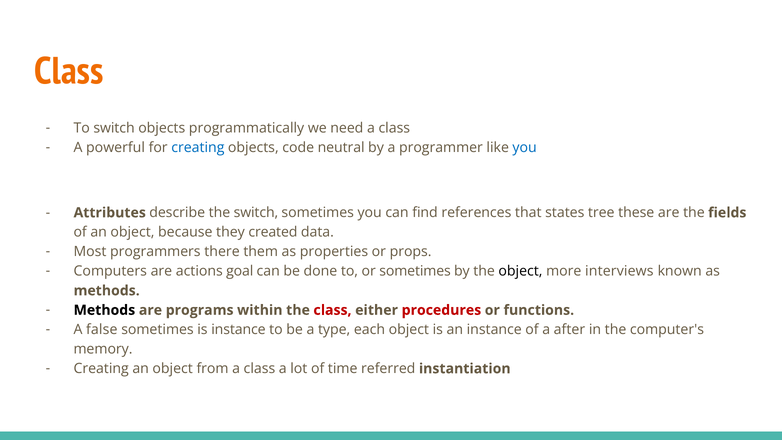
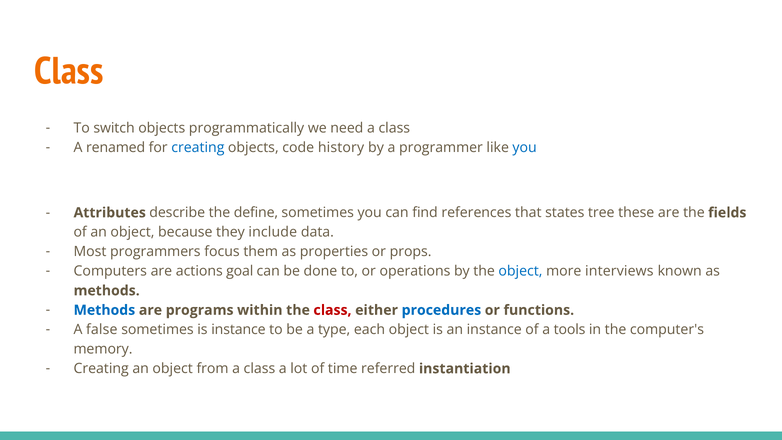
powerful: powerful -> renamed (116, 148)
neutral: neutral -> history (341, 148)
the switch: switch -> define (256, 213)
created: created -> include (273, 232)
there: there -> focus (222, 252)
or sometimes: sometimes -> operations (415, 271)
object colour: black -> blue (520, 271)
Methods colour: black -> blue (104, 310)
procedures colour: red -> blue (441, 310)
after: after -> tools (570, 330)
